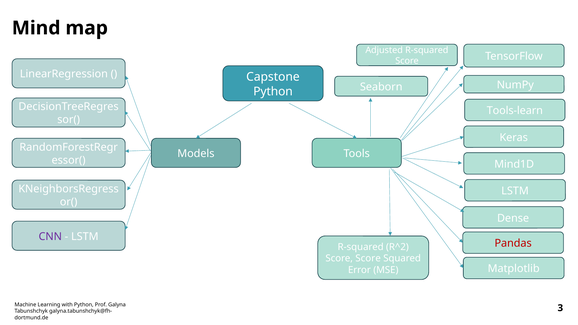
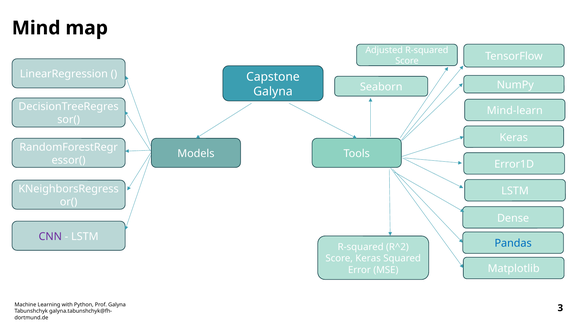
Python: Python -> Galyna (273, 91)
Tools-learn: Tools-learn -> Mind-learn (515, 111)
Mind1D: Mind1D -> Error1D (514, 164)
Pandas colour: red -> blue (513, 243)
Score Score: Score -> Keras (368, 258)
